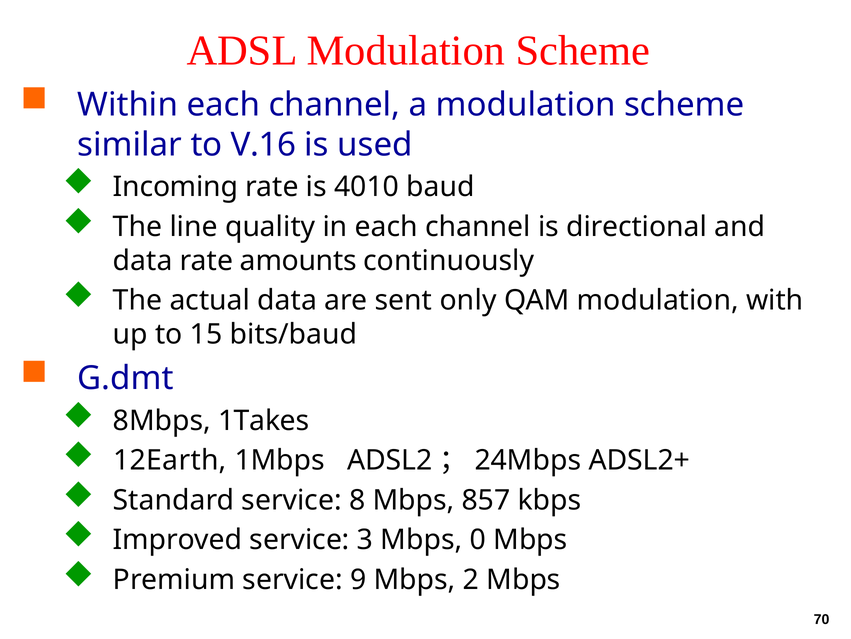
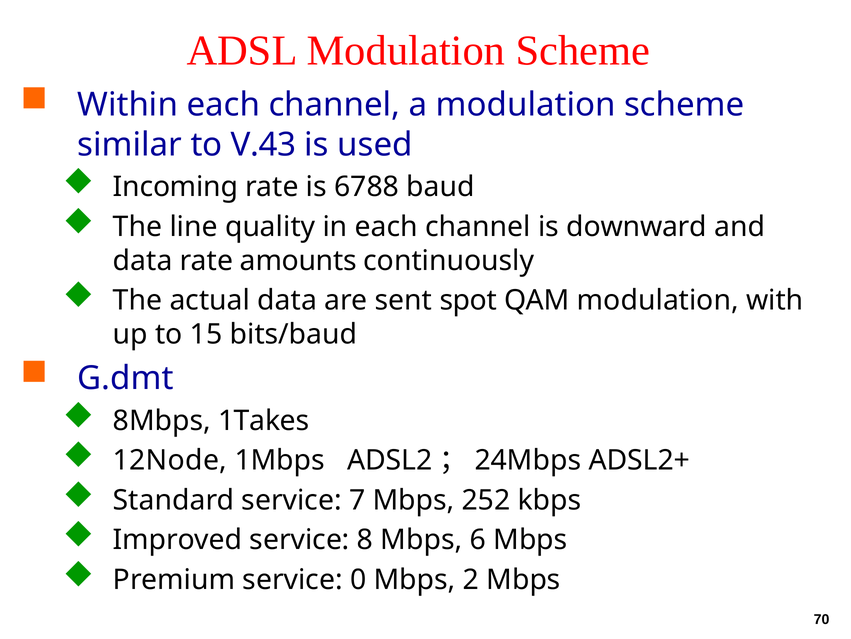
V.16: V.16 -> V.43 (264, 144)
4010: 4010 -> 6788 (367, 187)
directional: directional -> downward (637, 226)
only: only -> spot (468, 300)
12Earth: 12Earth -> 12Node (170, 460)
8: 8 -> 7 (357, 500)
857: 857 -> 252 (486, 500)
3: 3 -> 8 (365, 539)
0: 0 -> 6 (478, 539)
9: 9 -> 0 (358, 579)
